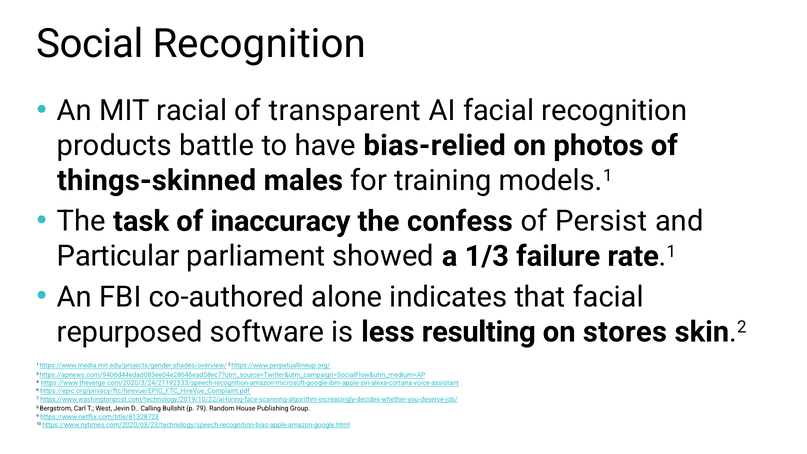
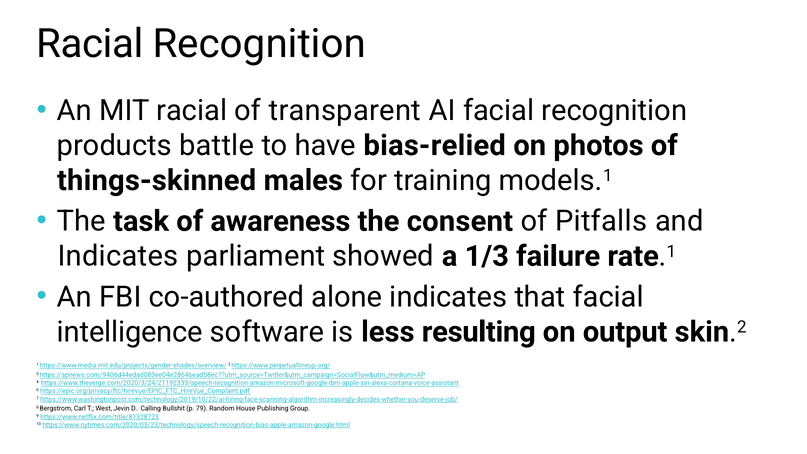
Social: Social -> Racial (90, 44)
inaccuracy: inaccuracy -> awareness (280, 221)
confess: confess -> consent (460, 221)
Persist: Persist -> Pitfalls (601, 221)
Particular: Particular -> Indicates (118, 256)
repurposed: repurposed -> intelligence (130, 332)
stores: stores -> output (625, 332)
